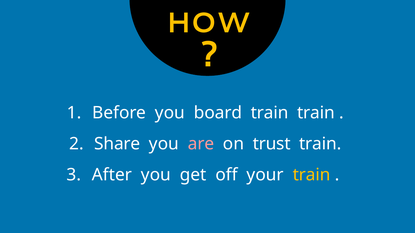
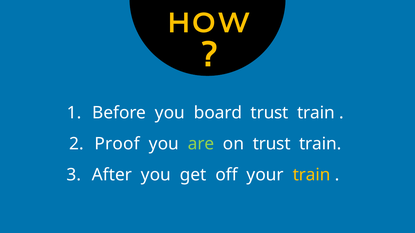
board train: train -> trust (270, 113)
Share: Share -> Proof (117, 144)
are colour: pink -> light green (201, 144)
